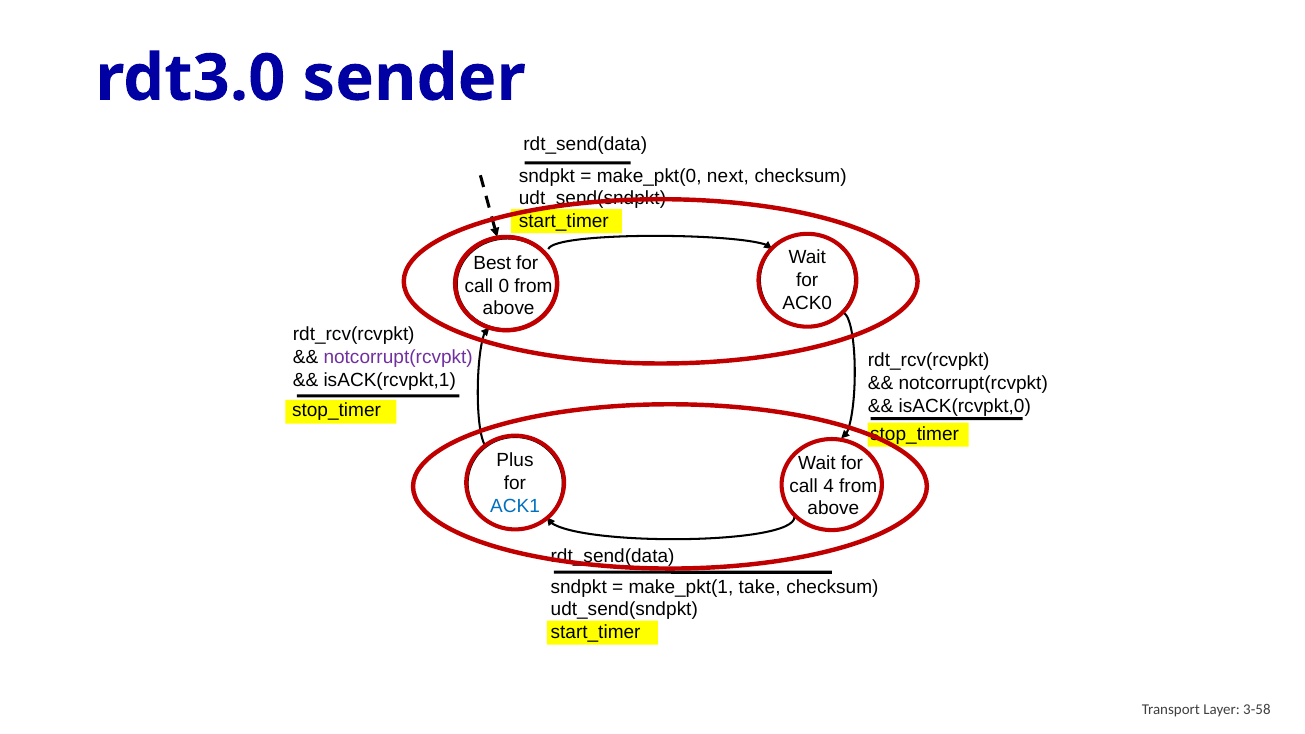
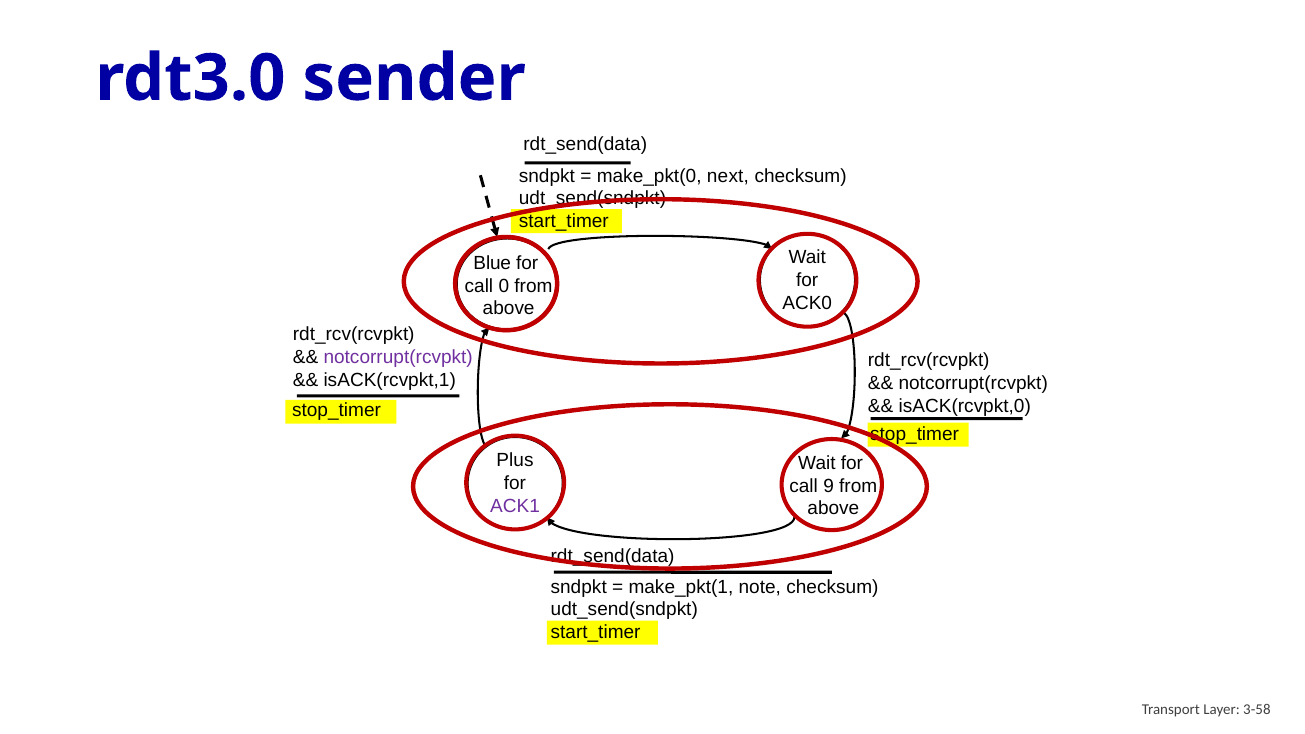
Best: Best -> Blue (492, 263)
4: 4 -> 9 (829, 486)
ACK1 colour: blue -> purple (515, 506)
take: take -> note (760, 587)
